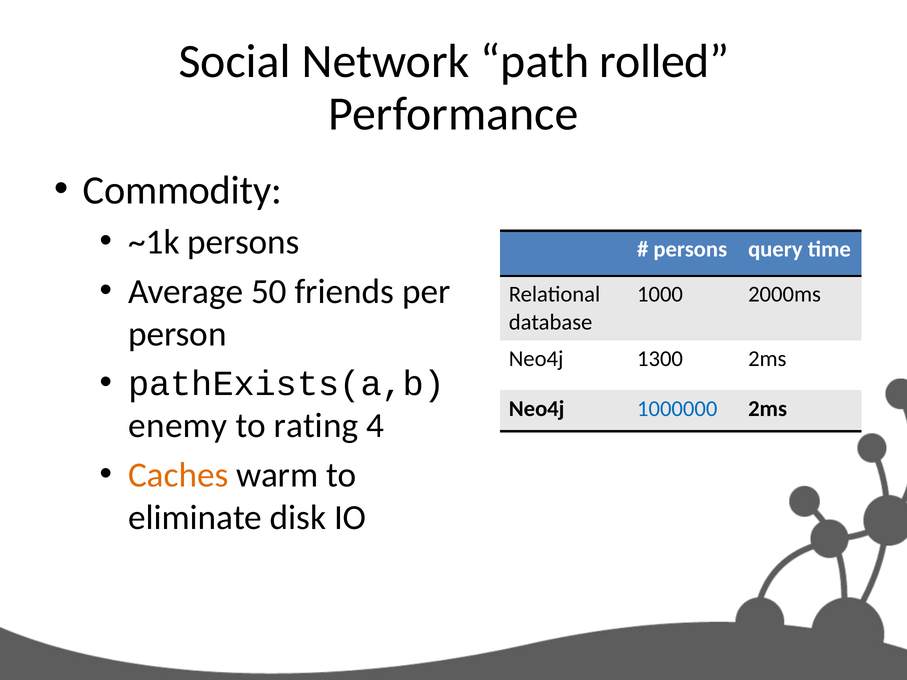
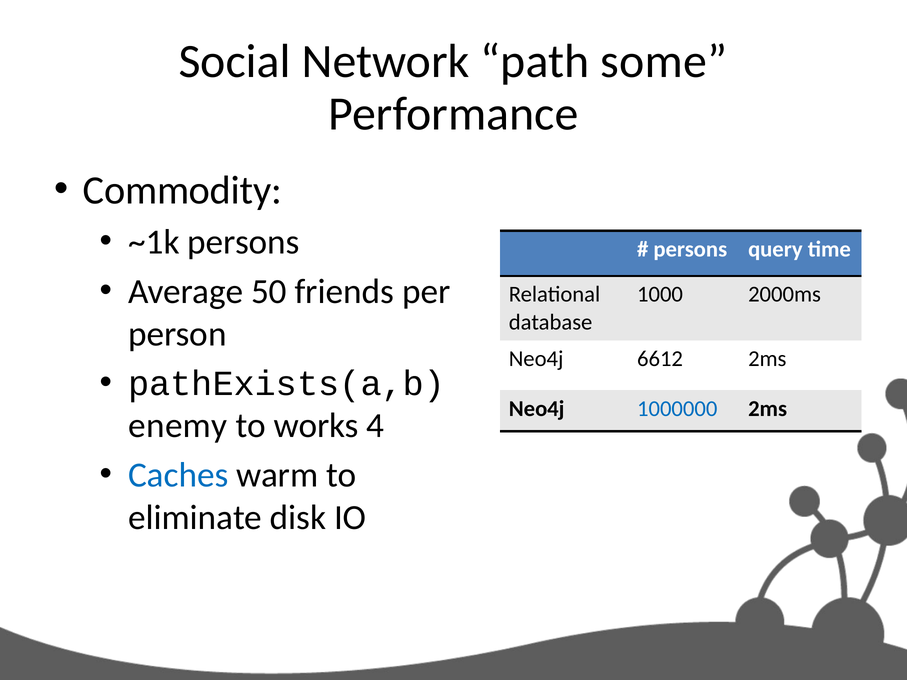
rolled: rolled -> some (664, 62)
1300: 1300 -> 6612 (660, 359)
rating: rating -> works (316, 426)
Caches colour: orange -> blue (178, 475)
